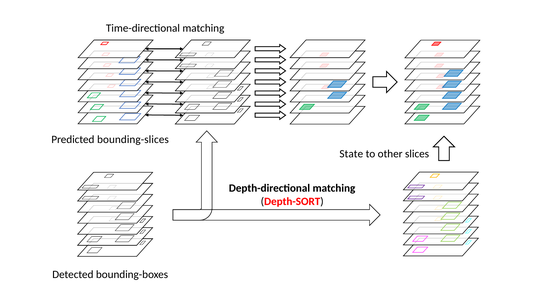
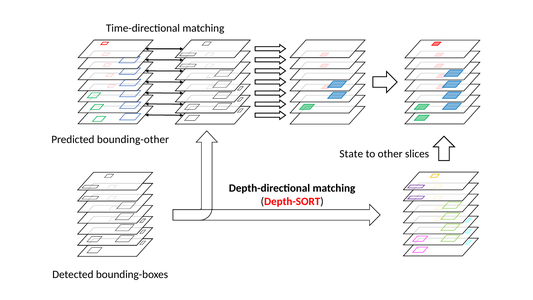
bounding-slices: bounding-slices -> bounding-other (133, 139)
